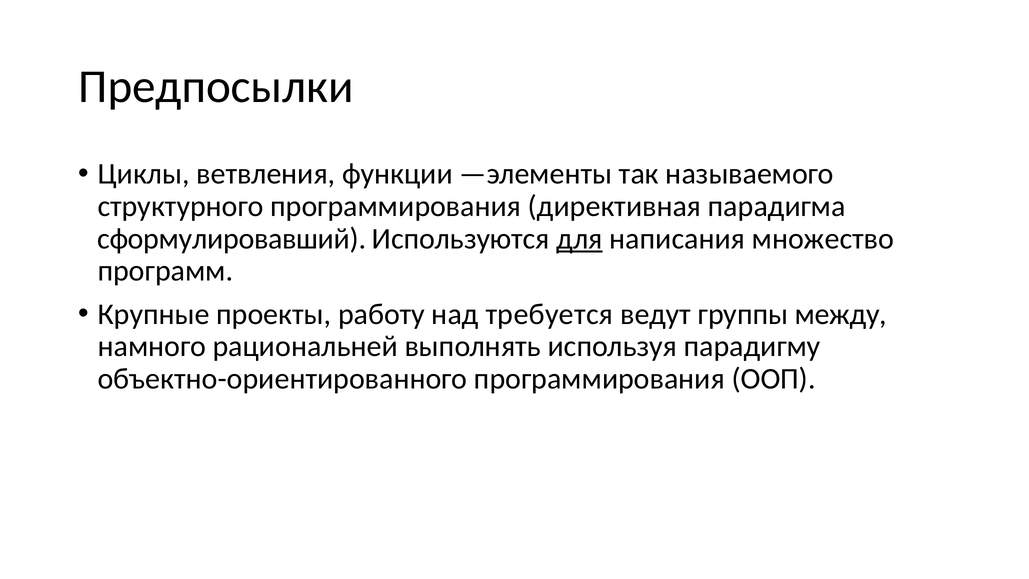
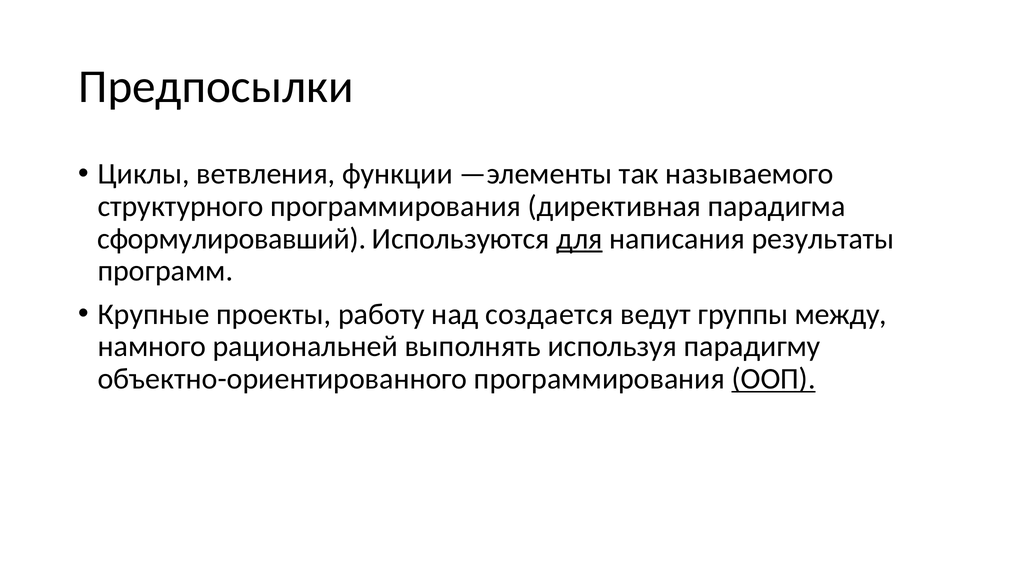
множество: множество -> результаты (823, 239)
требуется: требуется -> создается (549, 314)
ООП underline: none -> present (774, 379)
